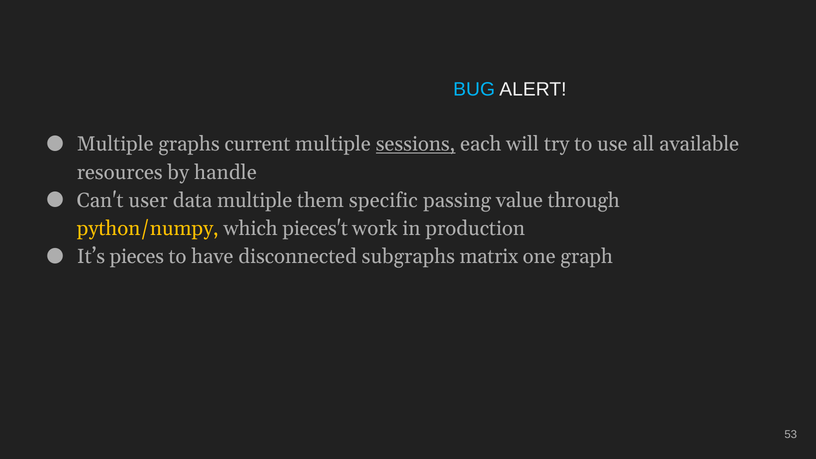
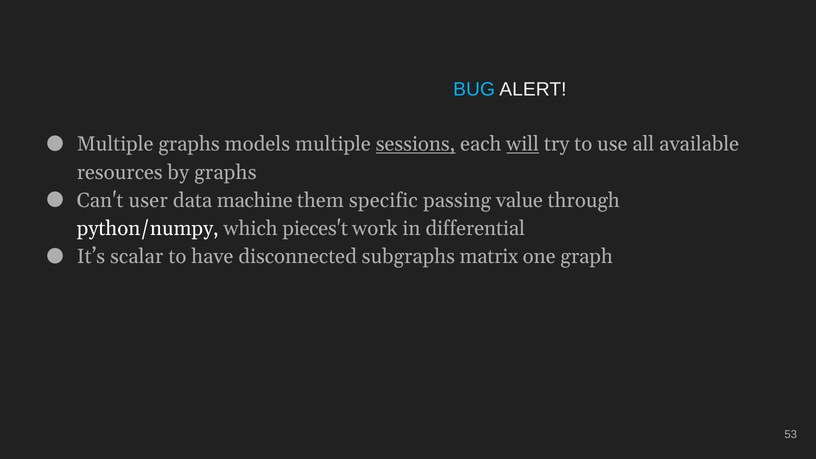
current: current -> models (257, 144)
will underline: none -> present (523, 144)
by handle: handle -> graphs (225, 172)
data multiple: multiple -> machine (255, 200)
python/numpy colour: yellow -> white (148, 229)
production: production -> differential (475, 229)
pieces: pieces -> scalar (137, 257)
